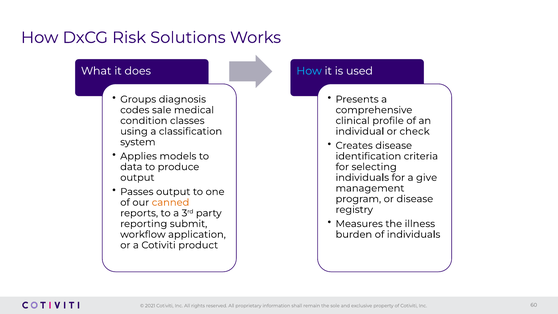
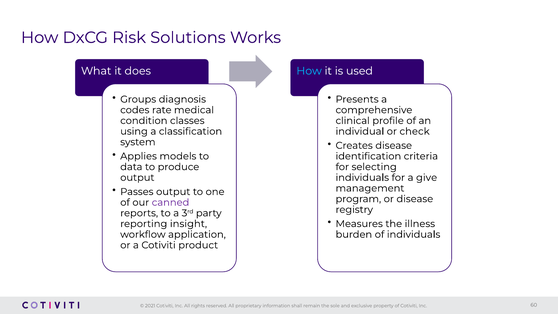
sale: sale -> rate (162, 110)
canned colour: orange -> purple (171, 202)
submit: submit -> insight (188, 224)
